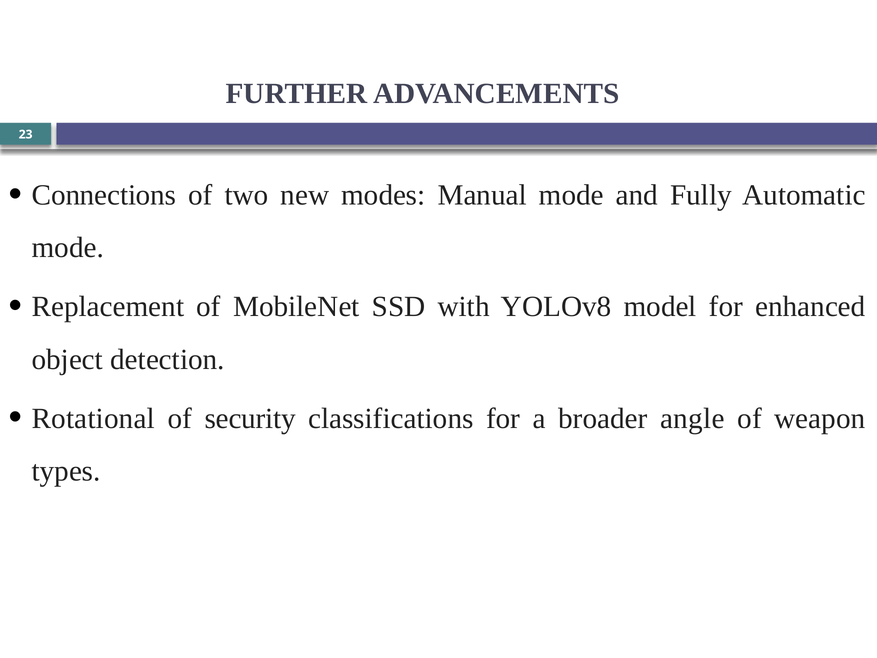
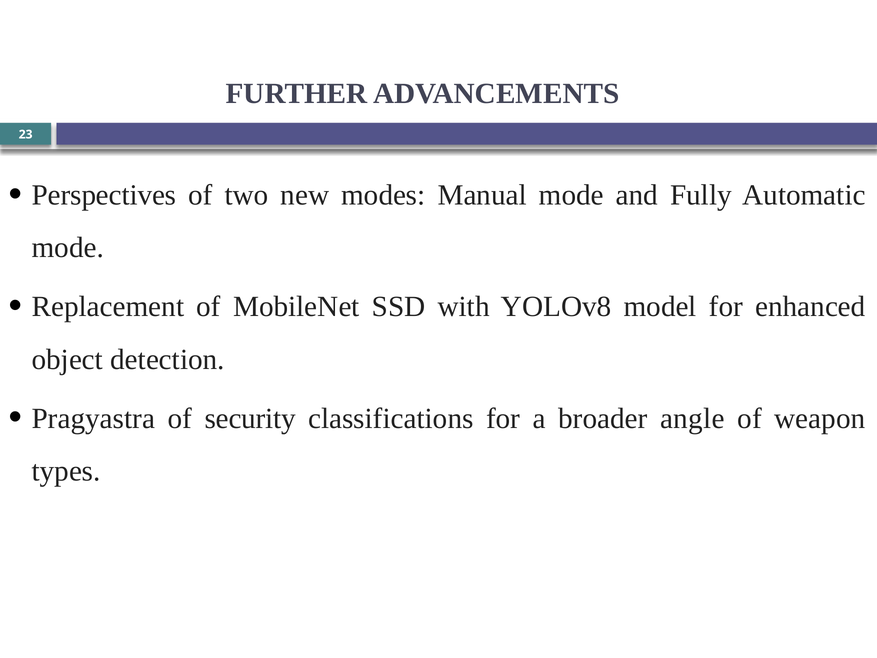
Connections: Connections -> Perspectives (104, 195)
Rotational: Rotational -> Pragyastra (93, 418)
